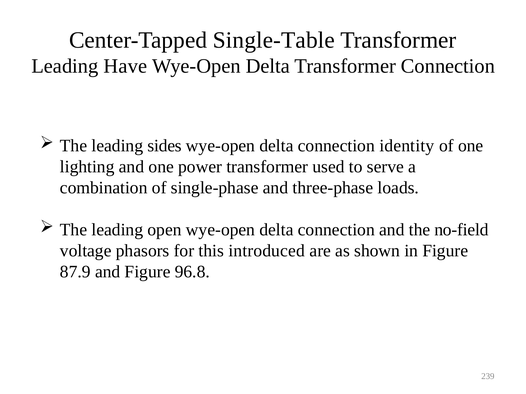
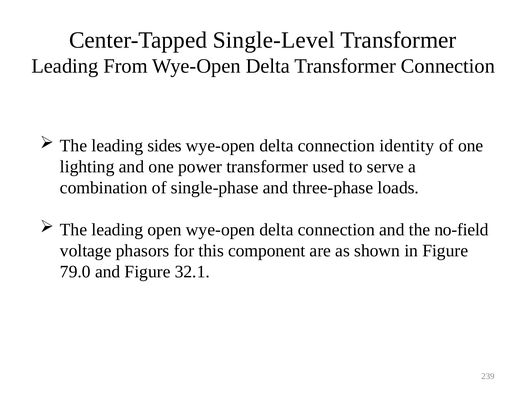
Single-Table: Single-Table -> Single-Level (274, 40)
Have: Have -> From (125, 66)
introduced: introduced -> component (267, 251)
87.9: 87.9 -> 79.0 (75, 272)
96.8: 96.8 -> 32.1 (192, 272)
